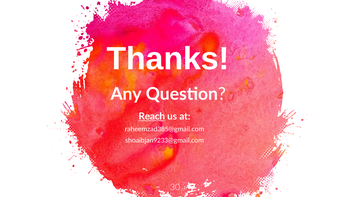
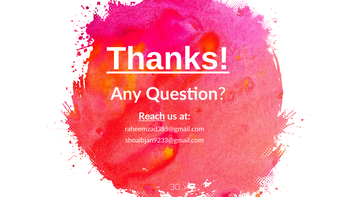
Thanks underline: none -> present (168, 59)
